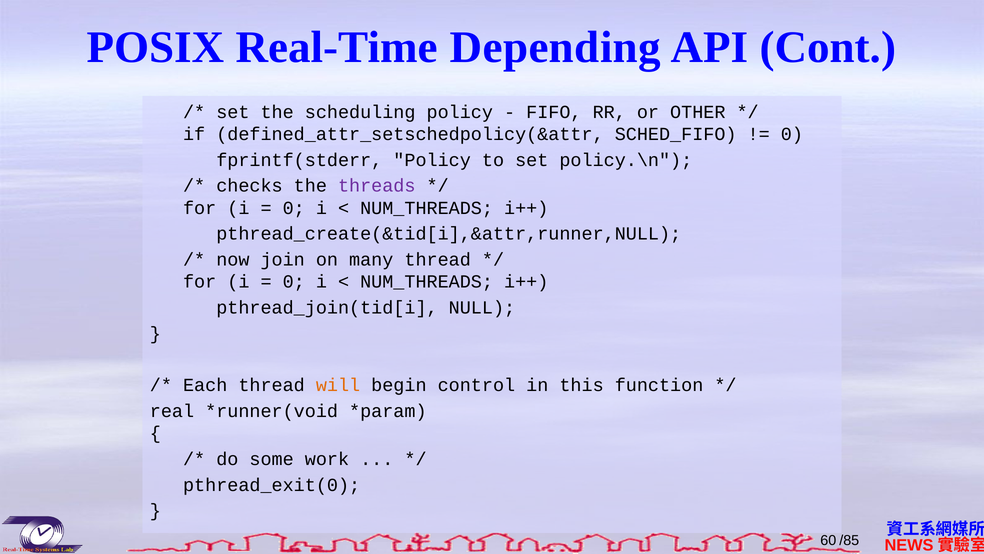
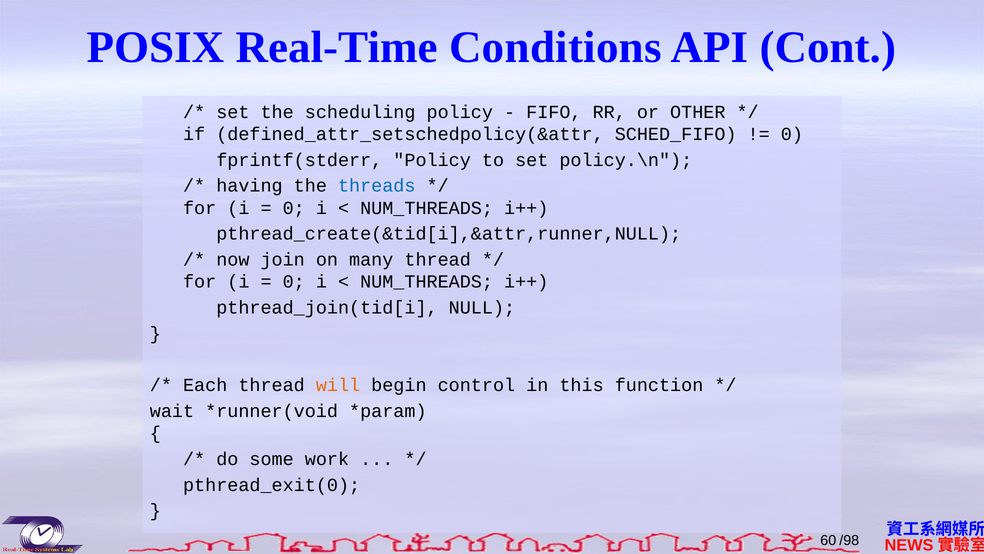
Depending: Depending -> Conditions (555, 47)
checks: checks -> having (249, 186)
threads colour: purple -> blue (377, 186)
real: real -> wait (172, 411)
/85: /85 -> /98 (849, 540)
